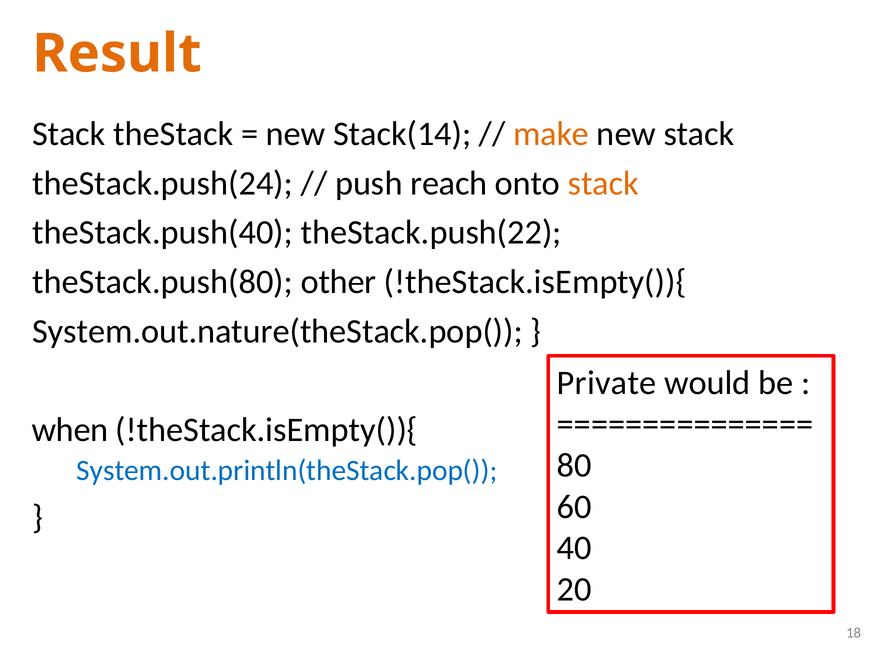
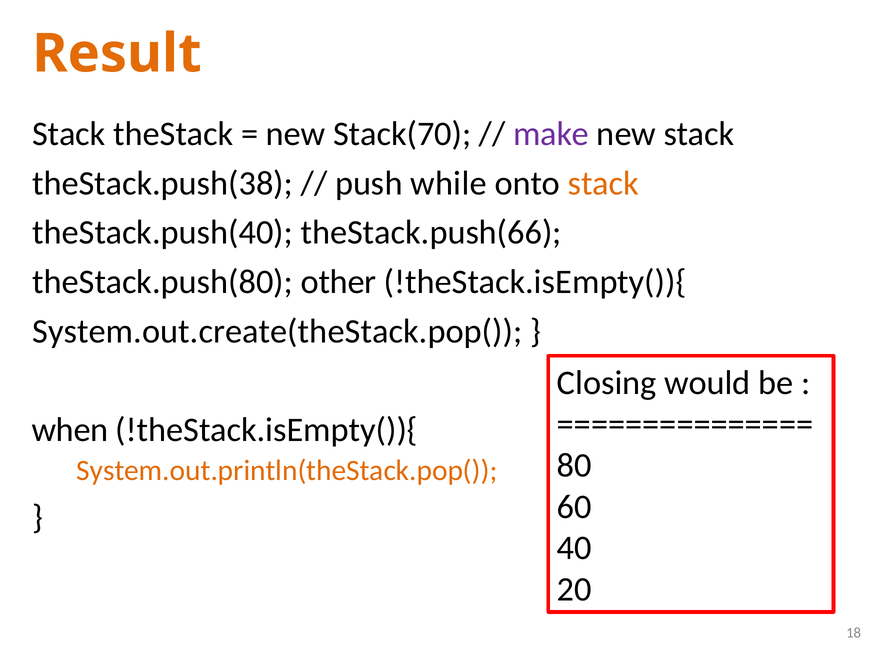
Stack(14: Stack(14 -> Stack(70 (402, 134)
make colour: orange -> purple (551, 134)
theStack.push(24: theStack.push(24 -> theStack.push(38 (163, 183)
reach: reach -> while (449, 183)
theStack.push(22: theStack.push(22 -> theStack.push(66 (431, 233)
System.out.nature(theStack.pop(: System.out.nature(theStack.pop( -> System.out.create(theStack.pop( (277, 331)
Private: Private -> Closing (607, 383)
System.out.println(theStack.pop( colour: blue -> orange (287, 471)
